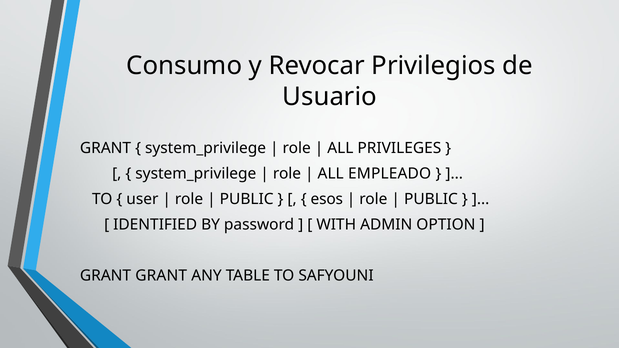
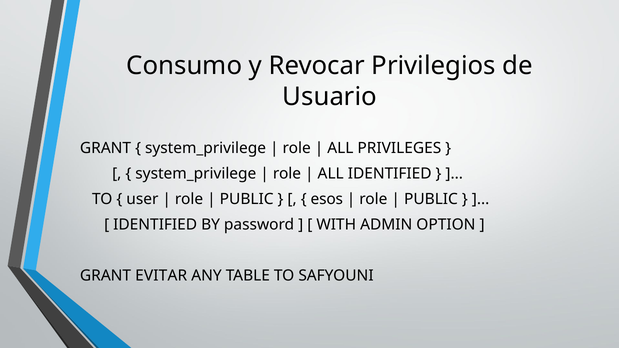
ALL EMPLEADO: EMPLEADO -> IDENTIFIED (390, 174)
GRANT GRANT: GRANT -> EVITAR (161, 276)
